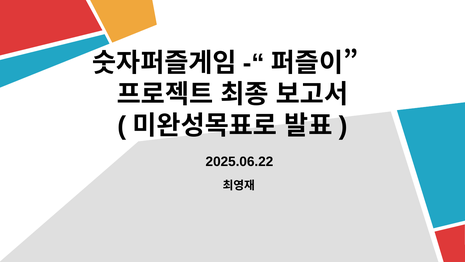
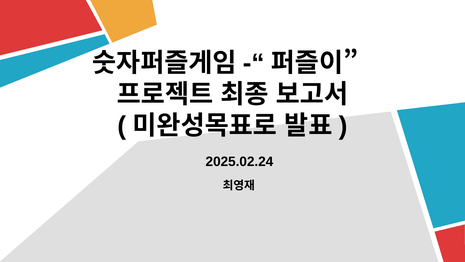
2025.06.22: 2025.06.22 -> 2025.02.24 (239, 162)
